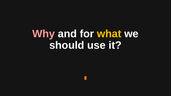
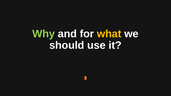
Why colour: pink -> light green (44, 34)
